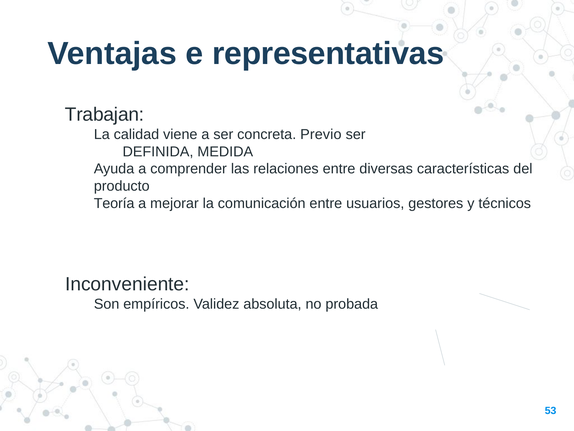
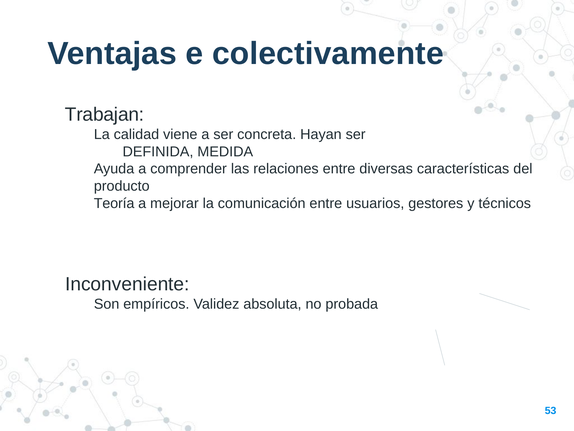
representativas: representativas -> colectivamente (328, 53)
Previo: Previo -> Hayan (321, 134)
